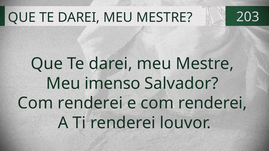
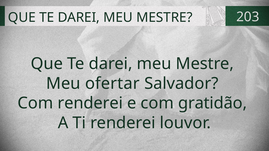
imenso: imenso -> ofertar (112, 84)
e com renderei: renderei -> gratidão (213, 103)
